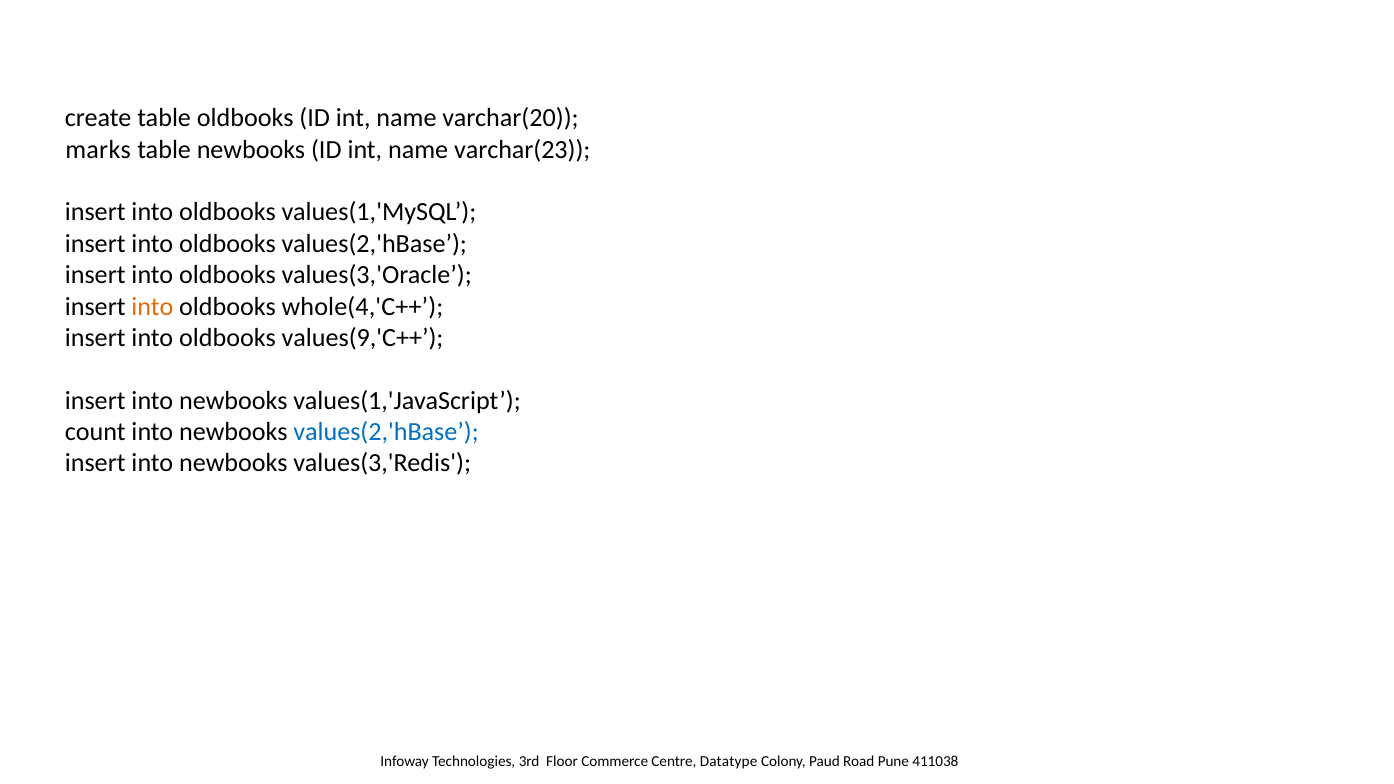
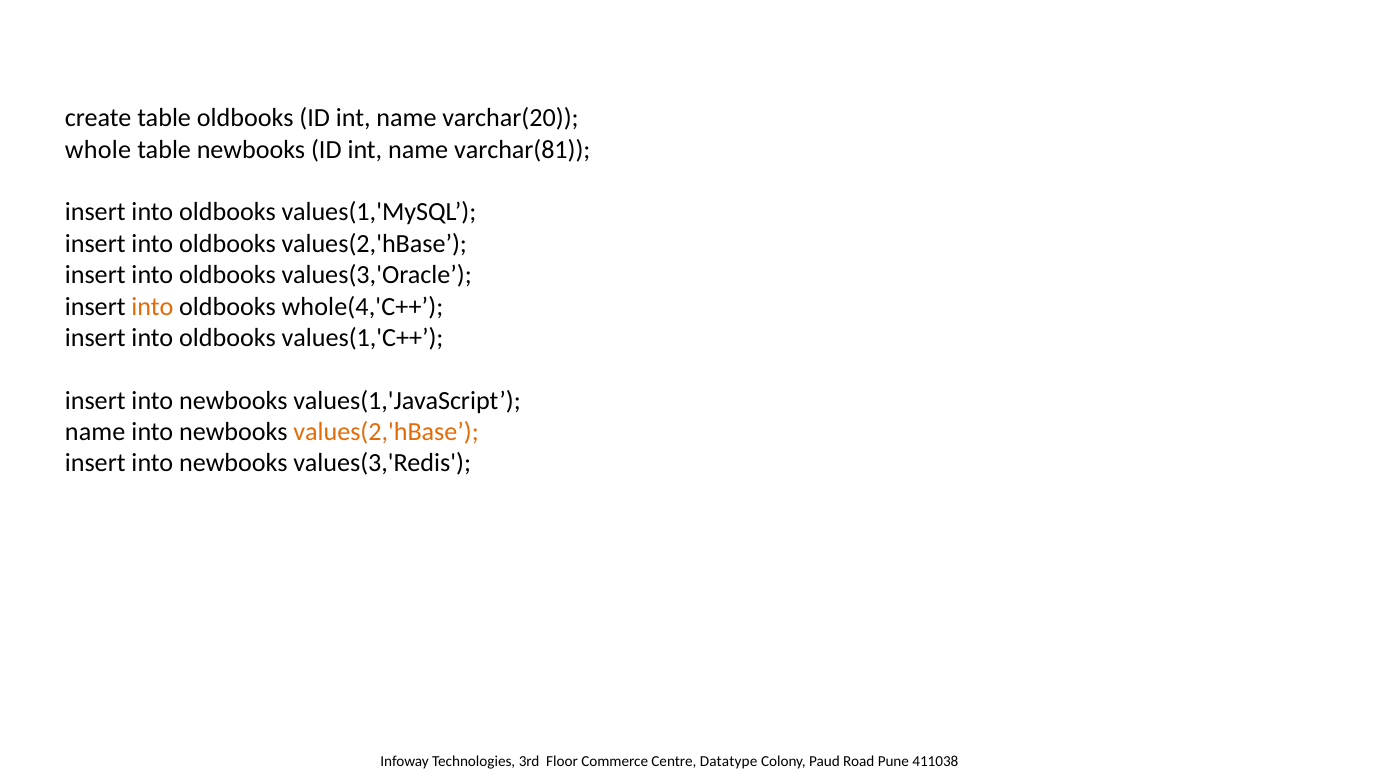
marks: marks -> whole (98, 150)
varchar(23: varchar(23 -> varchar(81 (522, 150)
values(9,'C++: values(9,'C++ -> values(1,'C++ (363, 338)
count: count -> name (95, 432)
values(2,'hBase colour: blue -> orange (386, 432)
